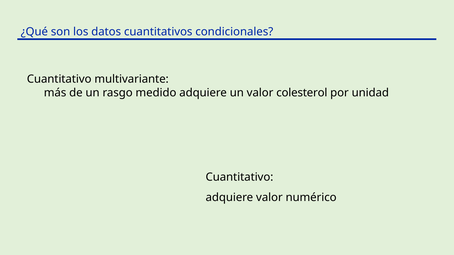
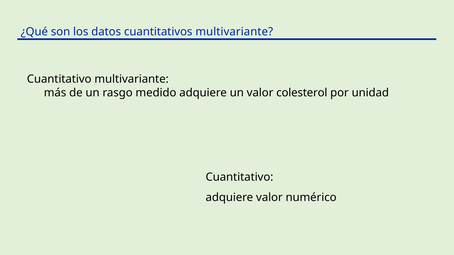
cuantitativos condicionales: condicionales -> multivariante (234, 32)
